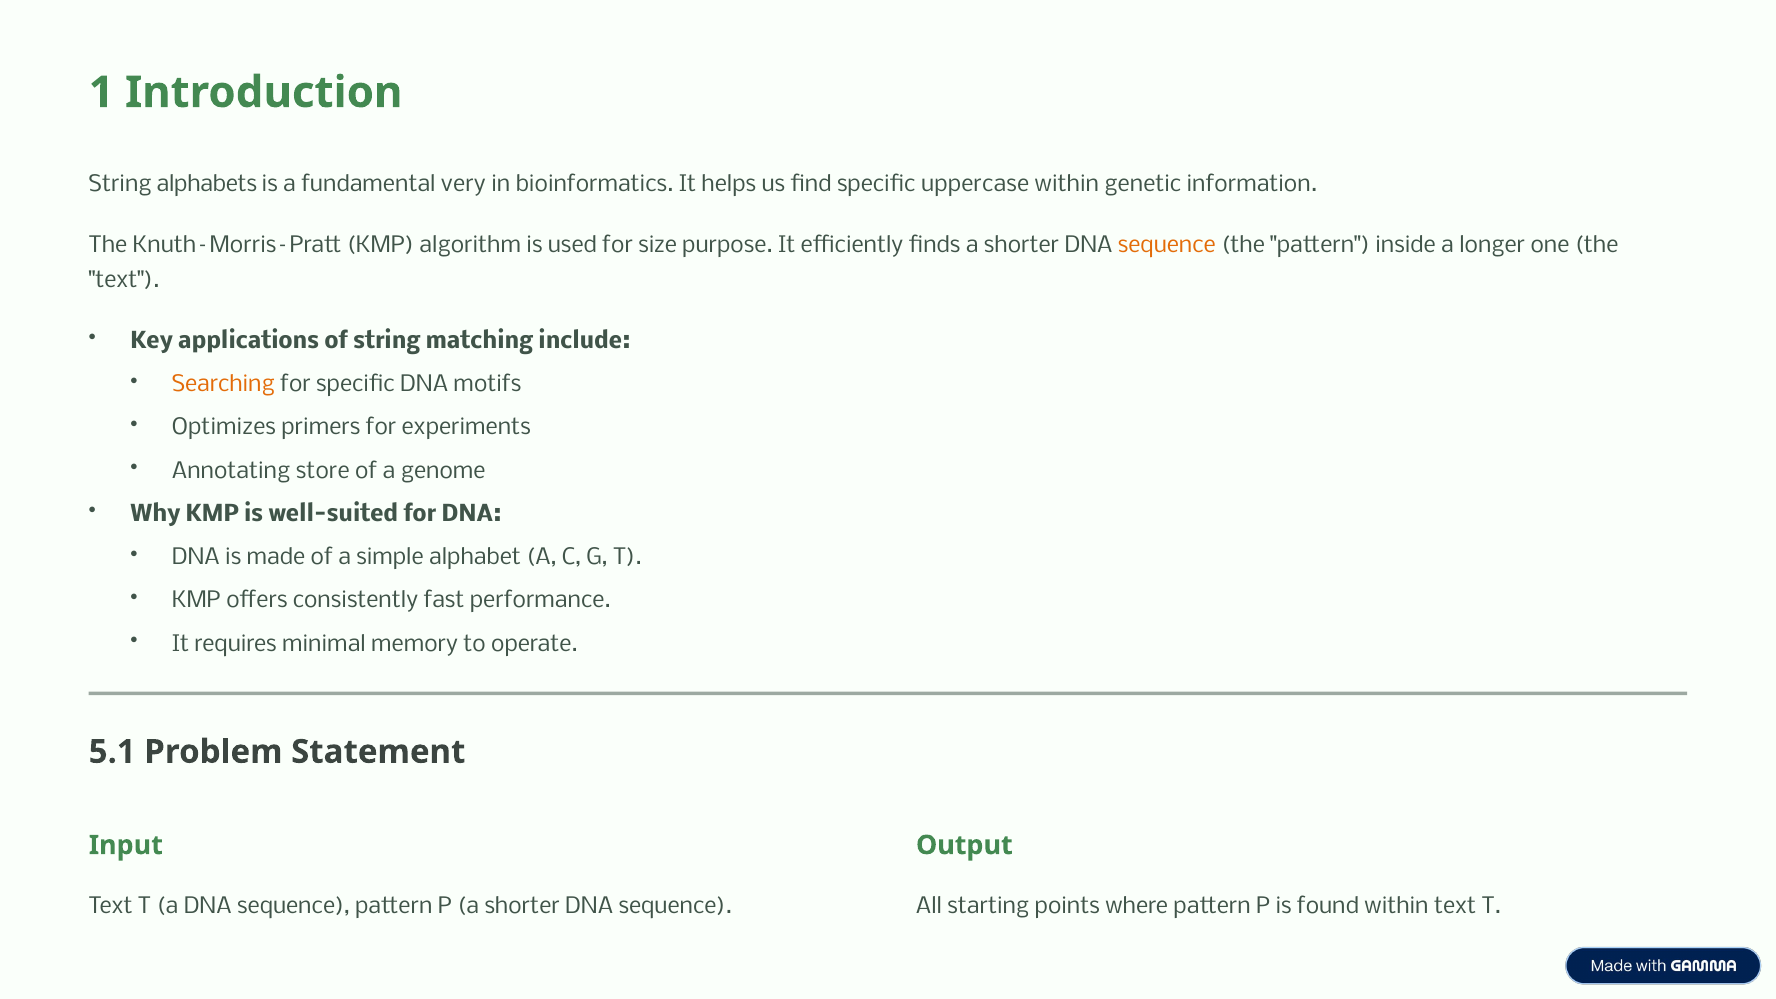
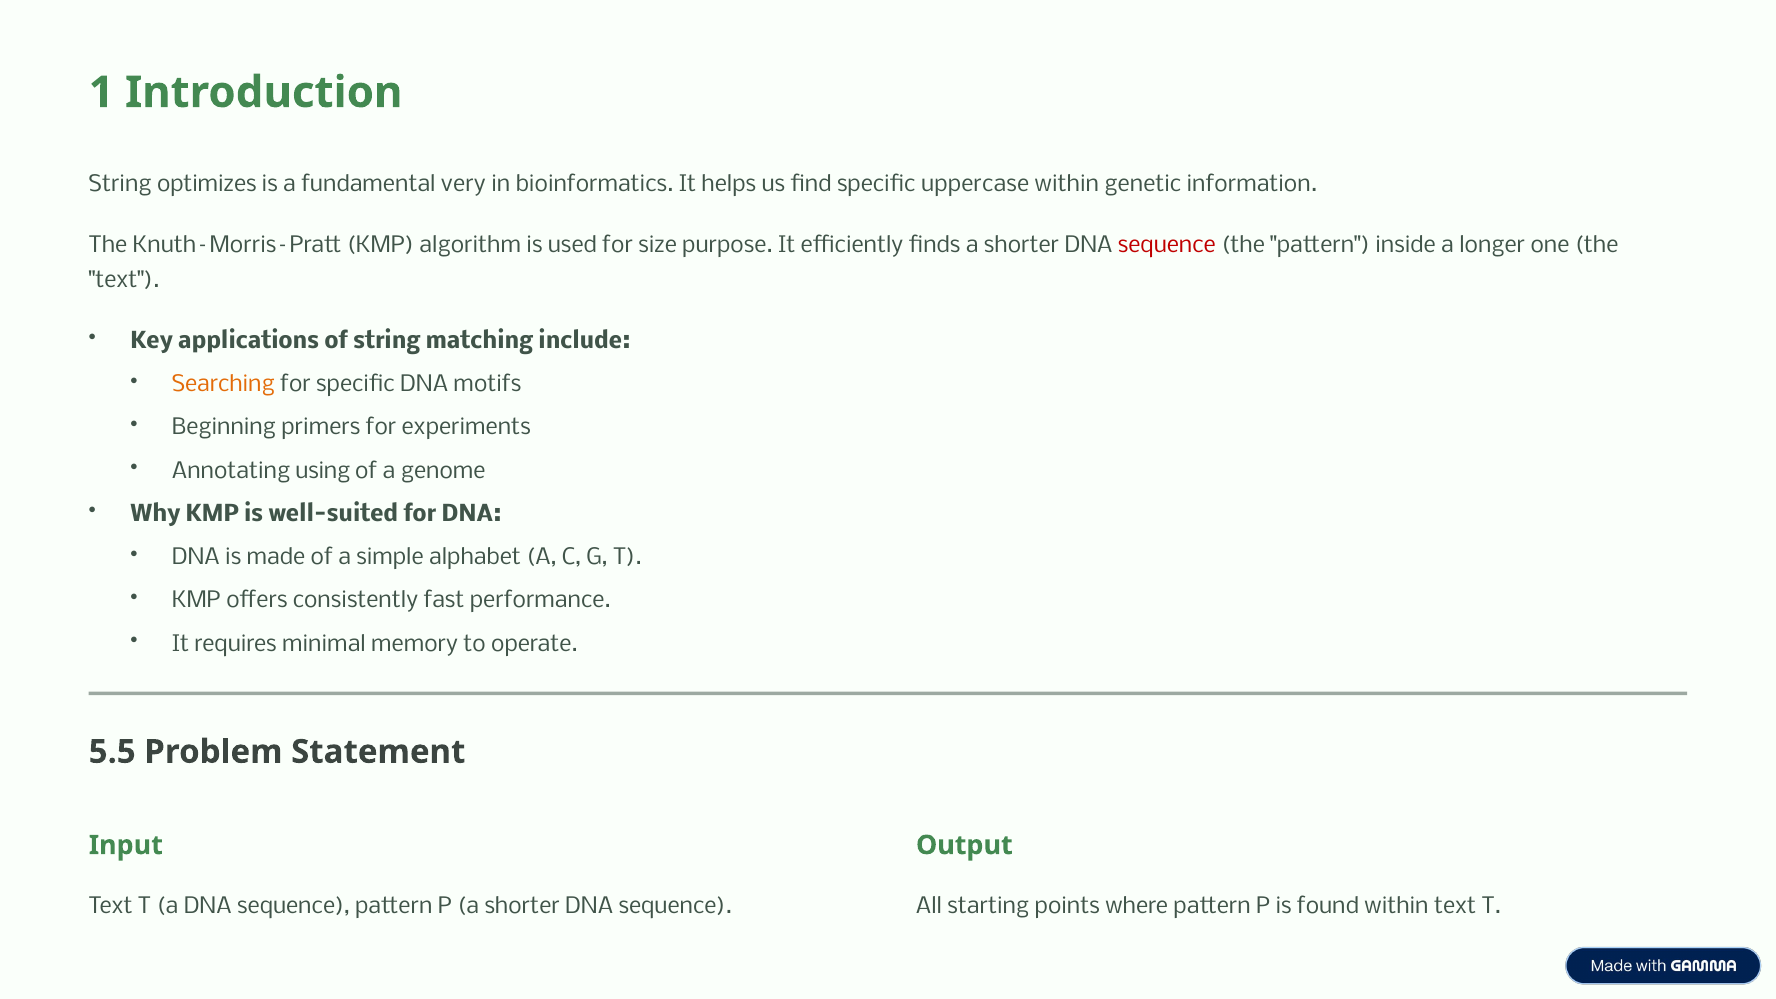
alphabets: alphabets -> optimizes (207, 185)
sequence colour: orange -> red (1167, 245)
Optimizes: Optimizes -> Beginning (224, 428)
store: store -> using (323, 471)
5.1: 5.1 -> 5.5 (112, 752)
